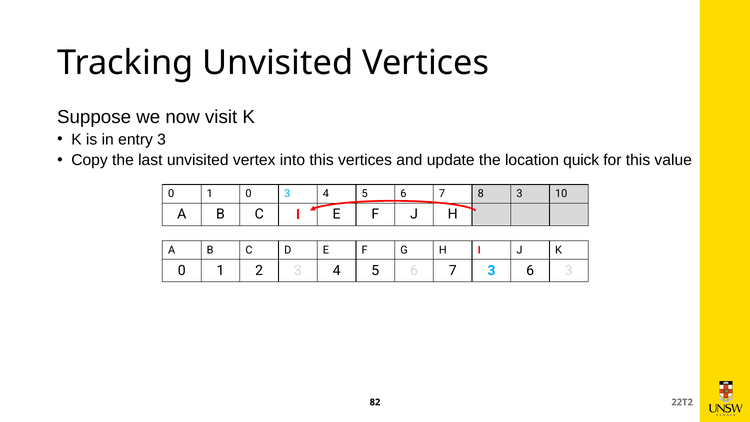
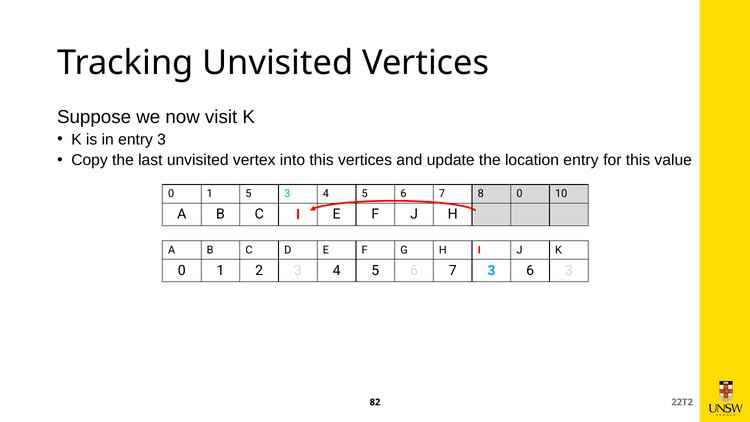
location quick: quick -> entry (581, 160)
1 0: 0 -> 5 (249, 194)
8 3: 3 -> 0 (519, 194)
